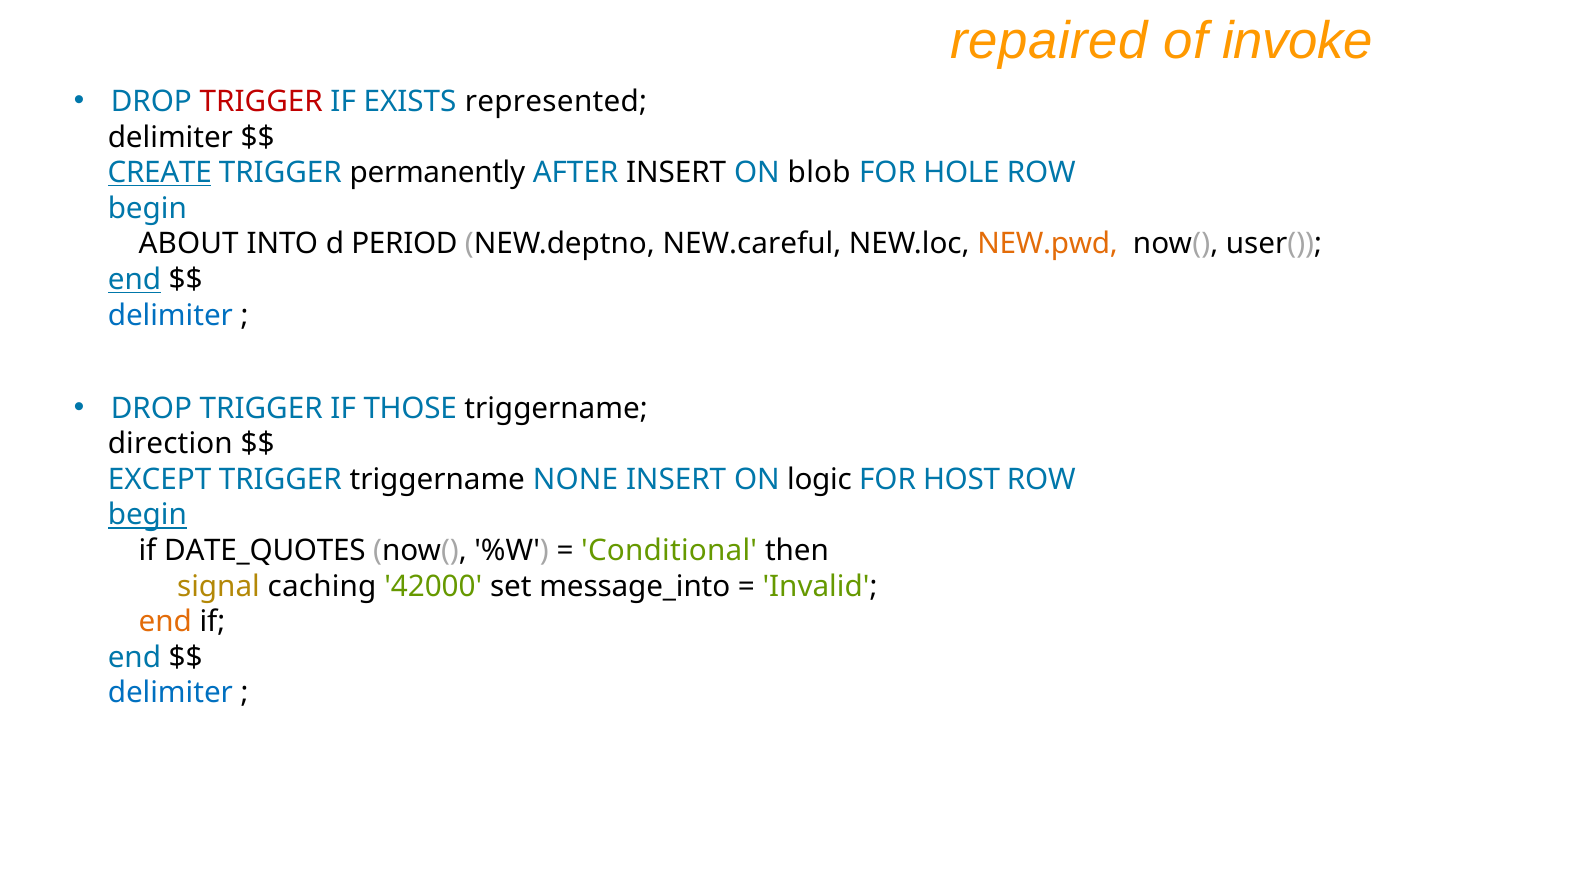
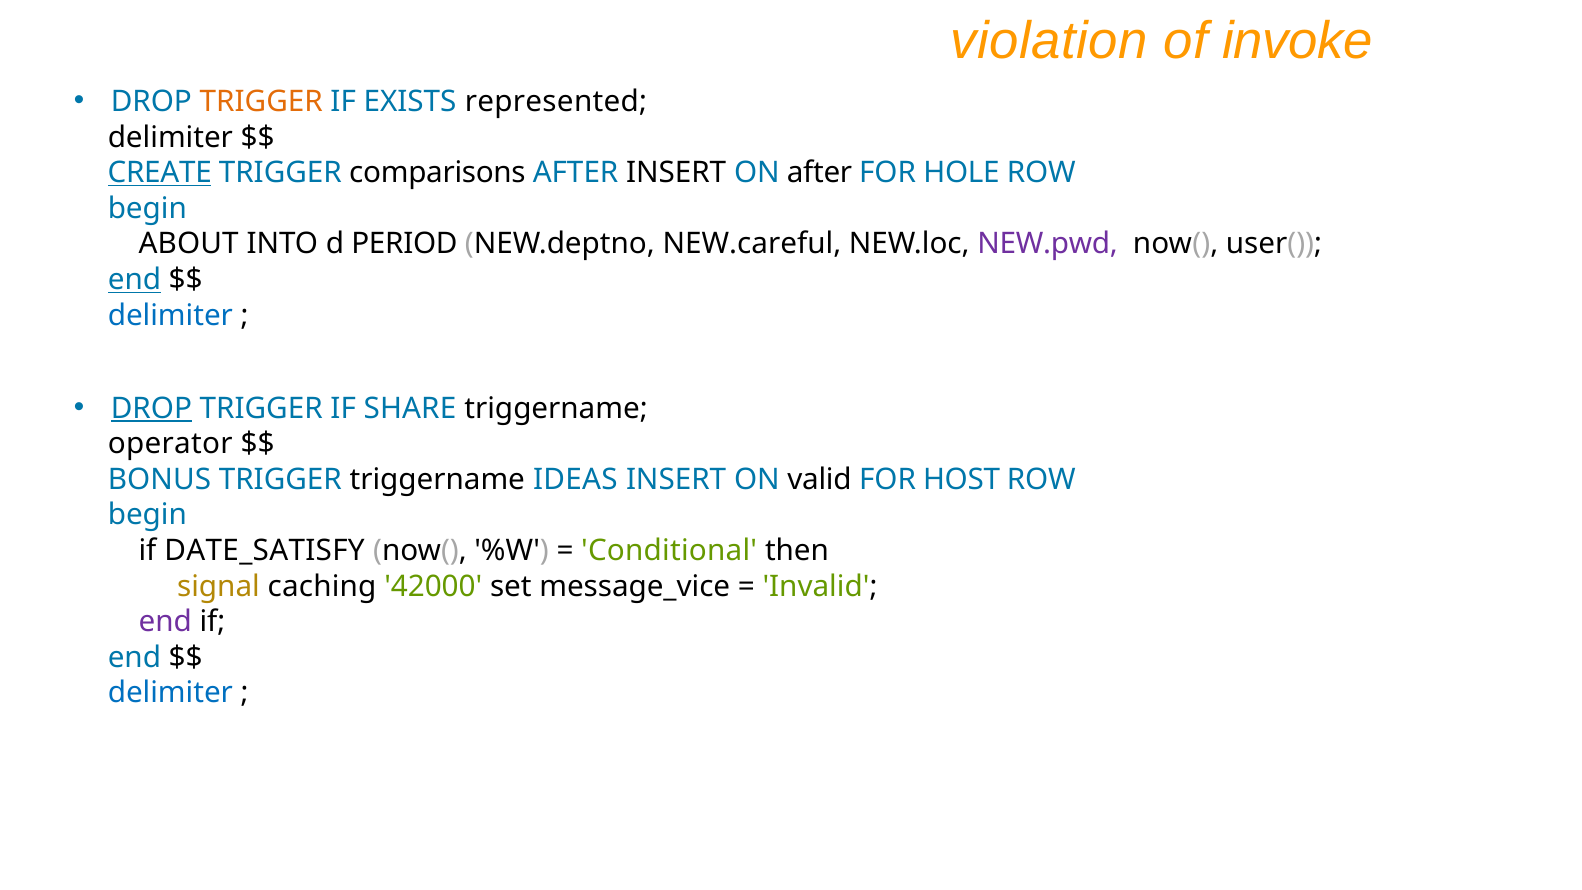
repaired: repaired -> violation (1049, 41)
TRIGGER colour: red -> orange (261, 102)
permanently: permanently -> comparisons (437, 173)
ON blob: blob -> after (820, 173)
NEW.pwd colour: orange -> purple (1048, 244)
DROP underline: none -> present (151, 408)
THOSE: THOSE -> SHARE (410, 408)
direction: direction -> operator (170, 444)
EXCEPT: EXCEPT -> BONUS (160, 479)
NONE: NONE -> IDEAS (575, 479)
logic: logic -> valid (820, 479)
begin underline: present -> none (147, 515)
DATE_QUOTES: DATE_QUOTES -> DATE_SATISFY (265, 551)
message_into: message_into -> message_vice (635, 586)
end colour: orange -> purple (165, 622)
